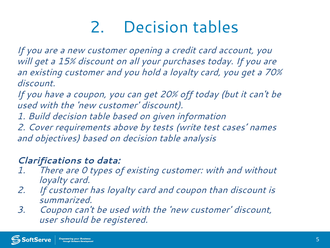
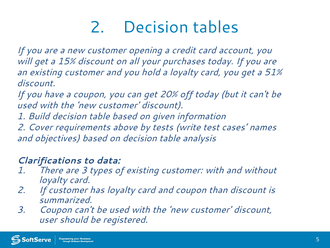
70%: 70% -> 51% (273, 72)
are 0: 0 -> 3 (84, 170)
